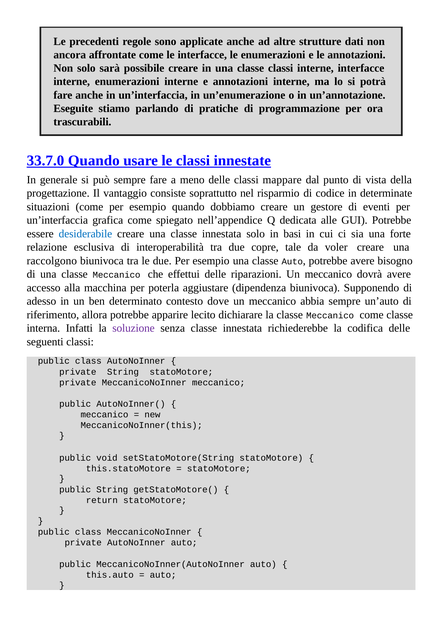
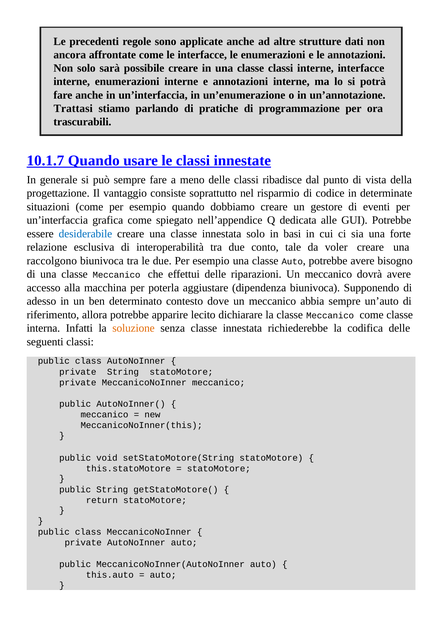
Eseguite: Eseguite -> Trattasi (73, 108)
33.7.0: 33.7.0 -> 10.1.7 (45, 161)
mappare: mappare -> ribadisce (282, 180)
copre: copre -> conto (265, 247)
soluzione colour: purple -> orange (134, 328)
